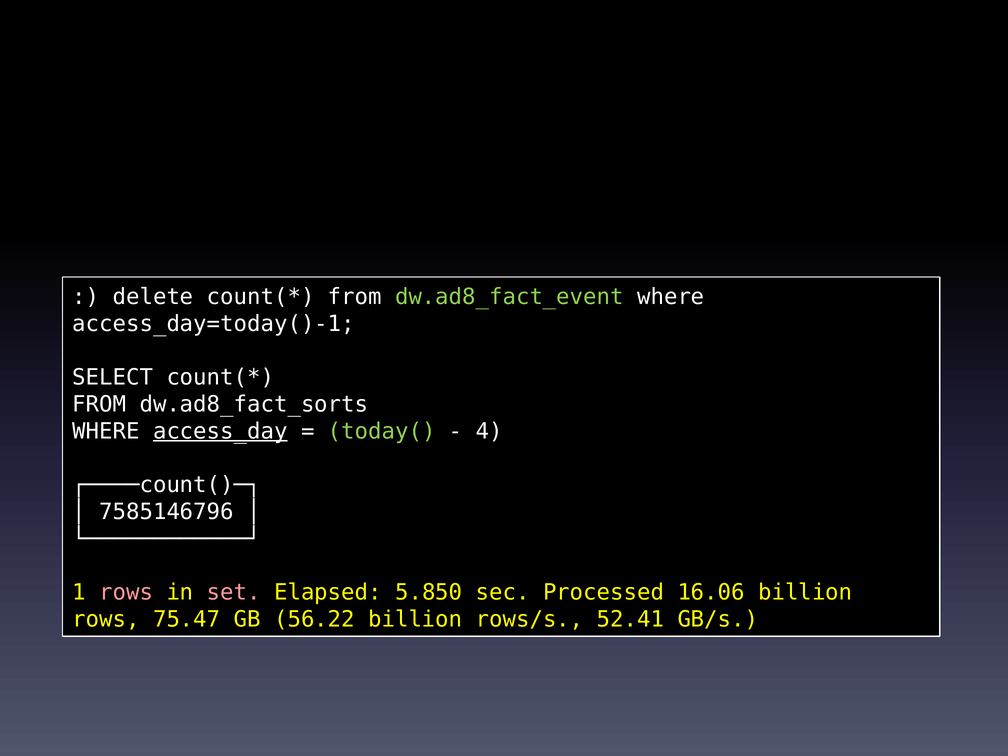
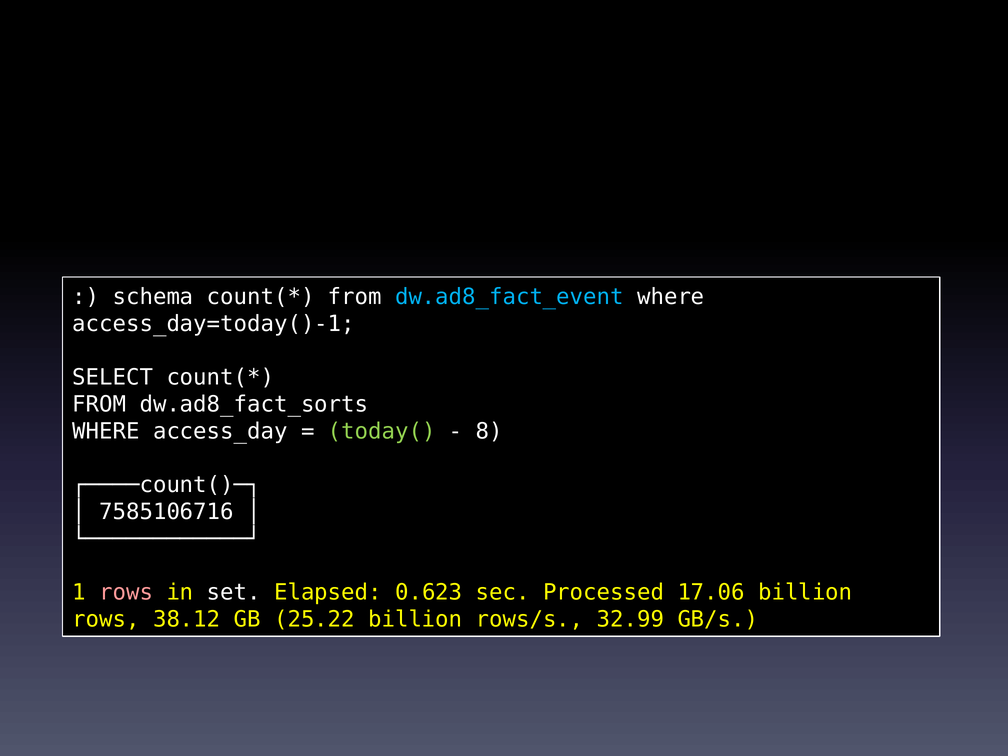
delete: delete -> schema (153, 297)
dw.ad8_fact_event colour: light green -> light blue (509, 297)
access_day underline: present -> none (220, 431)
4: 4 -> 8 (489, 431)
7585146796: 7585146796 -> 7585106716 (167, 512)
set colour: pink -> white (234, 592)
5.850: 5.850 -> 0.623 (429, 592)
16.06: 16.06 -> 17.06 (711, 592)
75.47: 75.47 -> 38.12 (187, 619)
56.22: 56.22 -> 25.22 (315, 619)
52.41: 52.41 -> 32.99 (630, 619)
